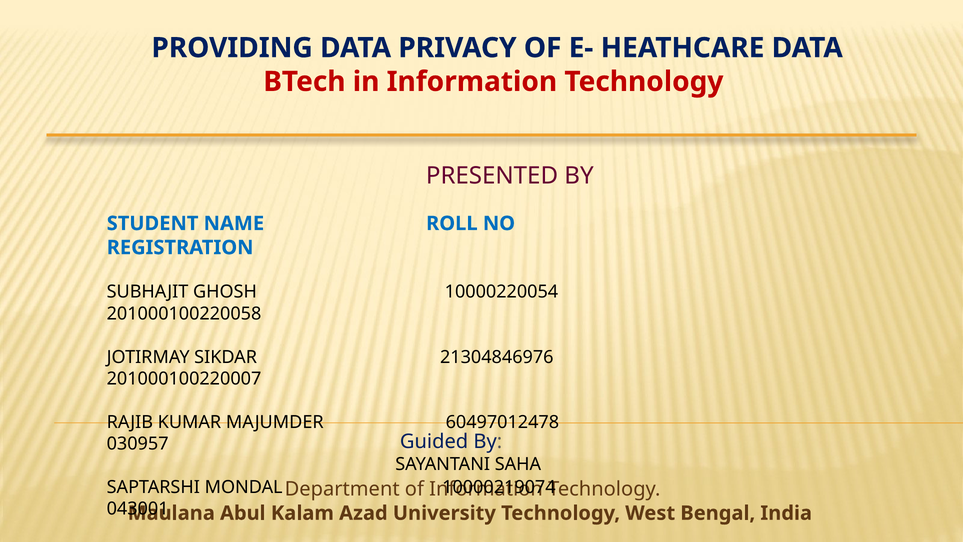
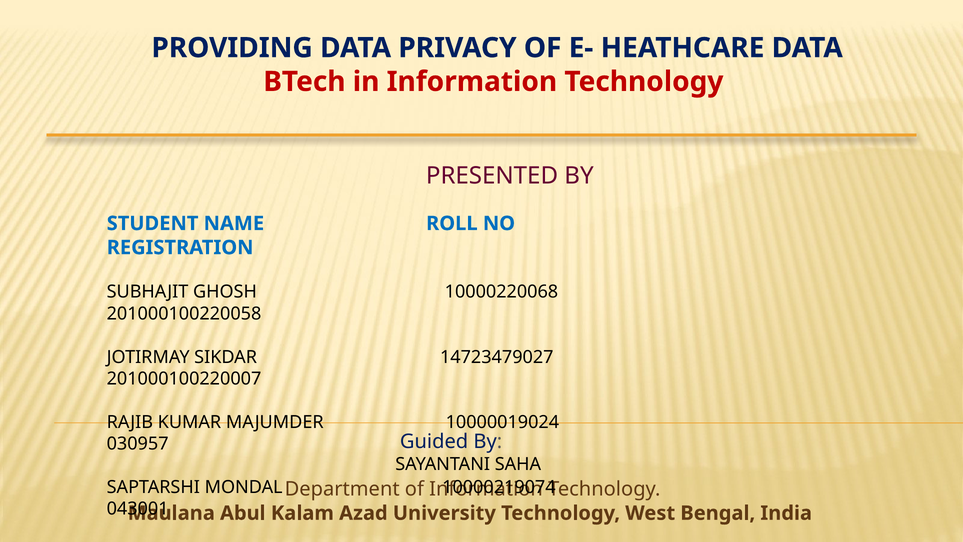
10000220054: 10000220054 -> 10000220068 (501, 292)
21304846976: 21304846976 -> 14723479027 (497, 357)
60497012478: 60497012478 -> 10000019024 (502, 422)
